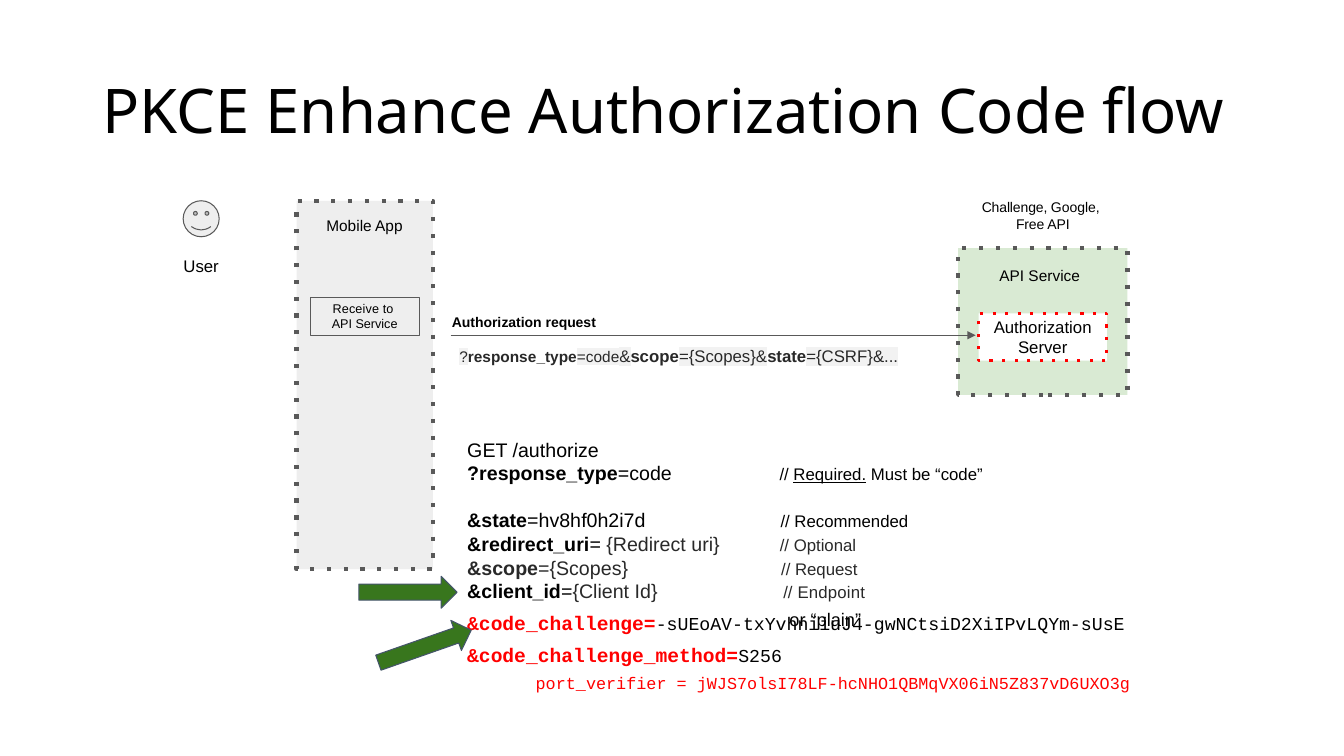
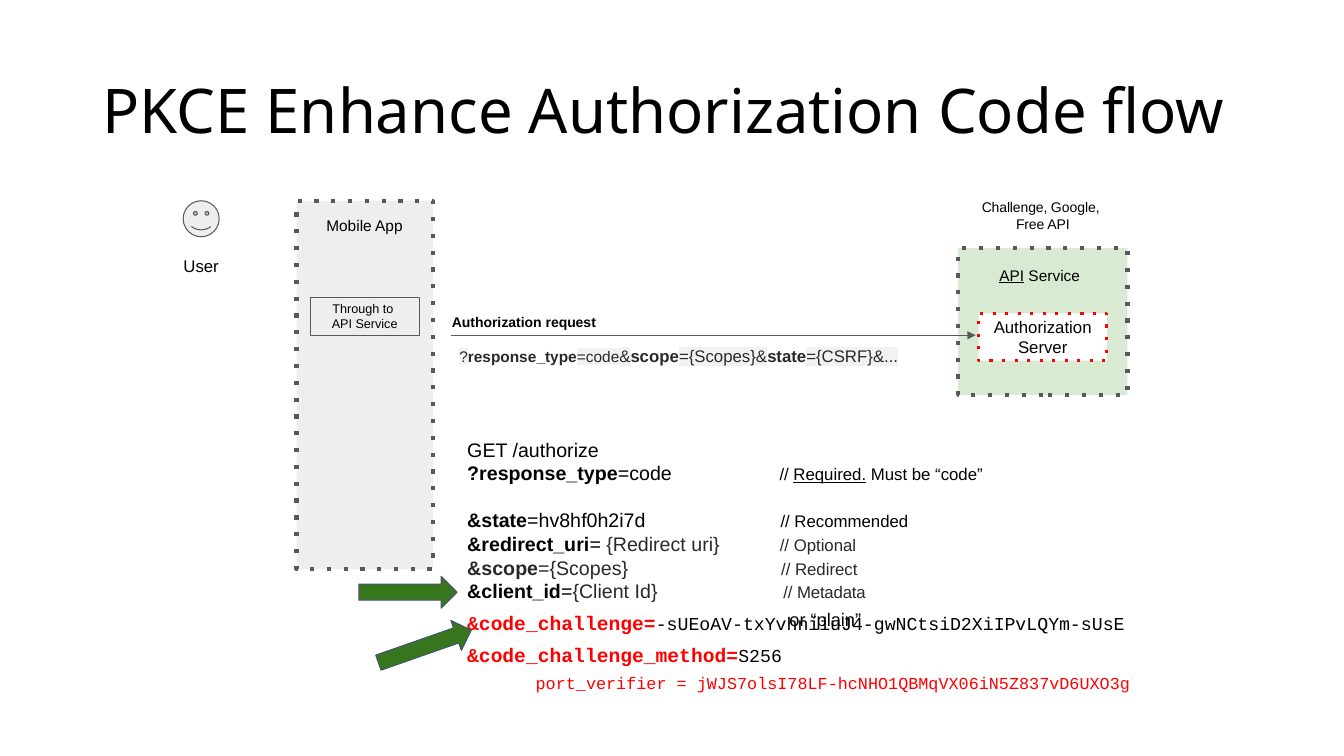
API underline: none -> present (1012, 276)
Receive: Receive -> Through (356, 310)
Request: Request -> Redirect (826, 569)
Endpoint: Endpoint -> Metadata (831, 593)
